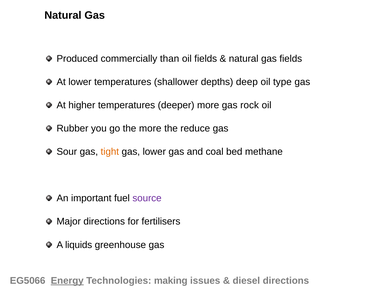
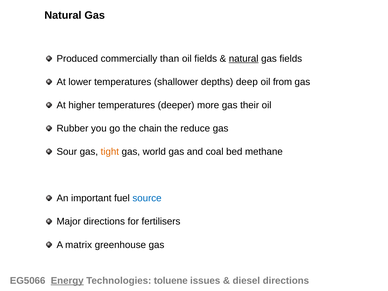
natural underline: none -> present (244, 59)
type: type -> from (282, 82)
rock: rock -> their (250, 105)
the more: more -> chain (150, 128)
gas lower: lower -> world (154, 152)
source colour: purple -> blue (147, 198)
liquids: liquids -> matrix (79, 245)
making: making -> toluene (171, 281)
